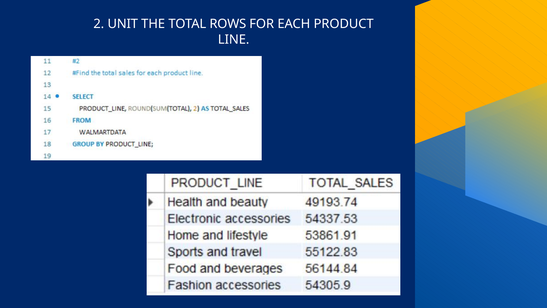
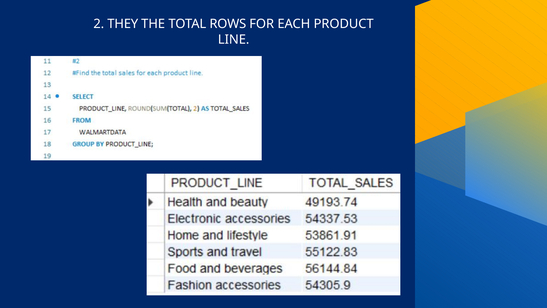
UNIT: UNIT -> THEY (123, 24)
